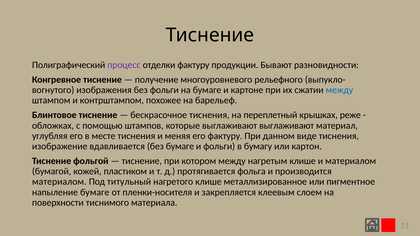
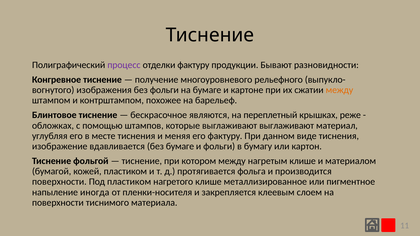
между colour: blue -> orange (339, 90)
бескрасочное тиснения: тиснения -> являются (209, 115)
материалом: материалом -> поверхности (59, 182)
Под титульный: титульный -> пластиком (129, 182)
напыление бумаге: бумаге -> иногда (95, 192)
